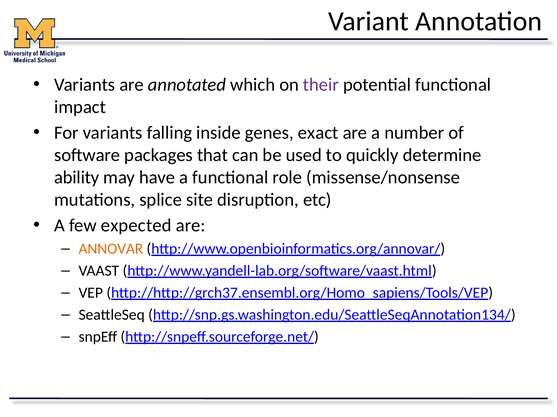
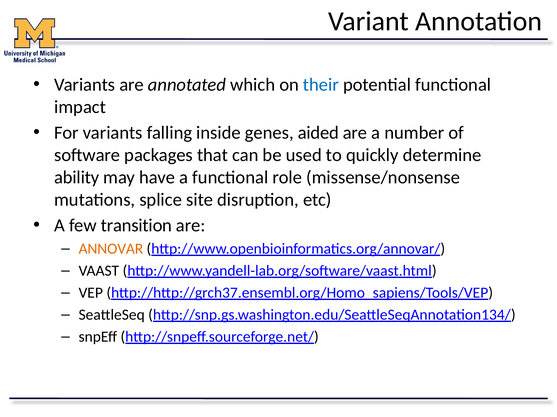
their colour: purple -> blue (321, 85)
exact: exact -> aided (318, 133)
expected: expected -> transition (136, 226)
